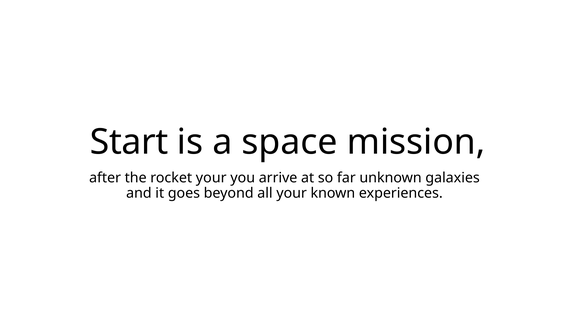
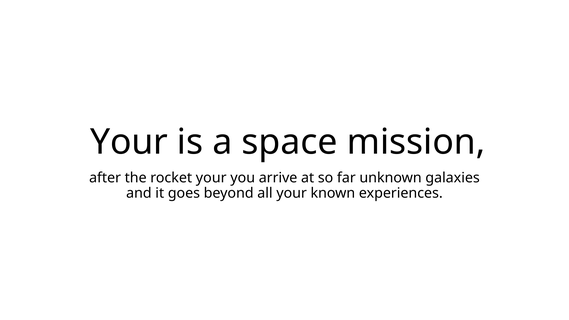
Start: Start -> Your (129, 142)
